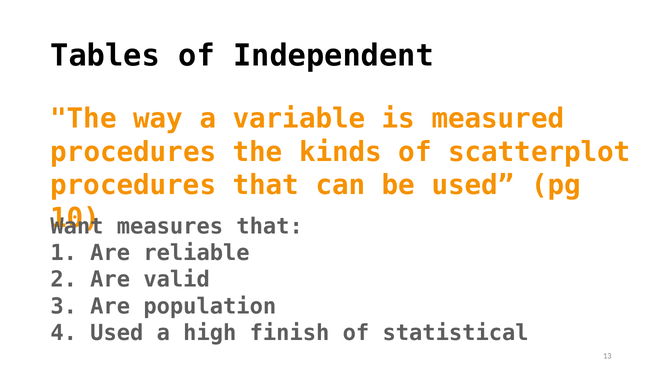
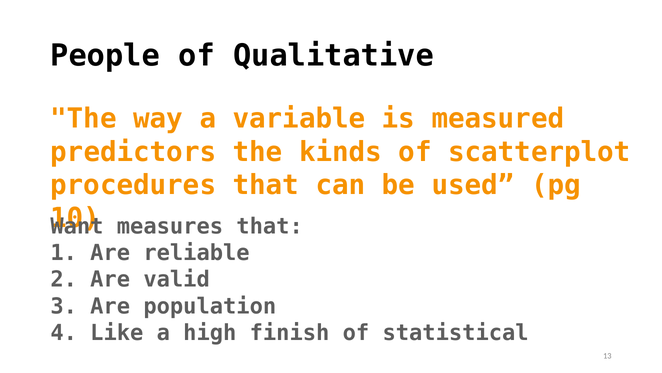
Tables: Tables -> People (105, 56)
Independent: Independent -> Qualitative (333, 56)
procedures: procedures -> predictors (133, 152)
4 Used: Used -> Like (117, 332)
